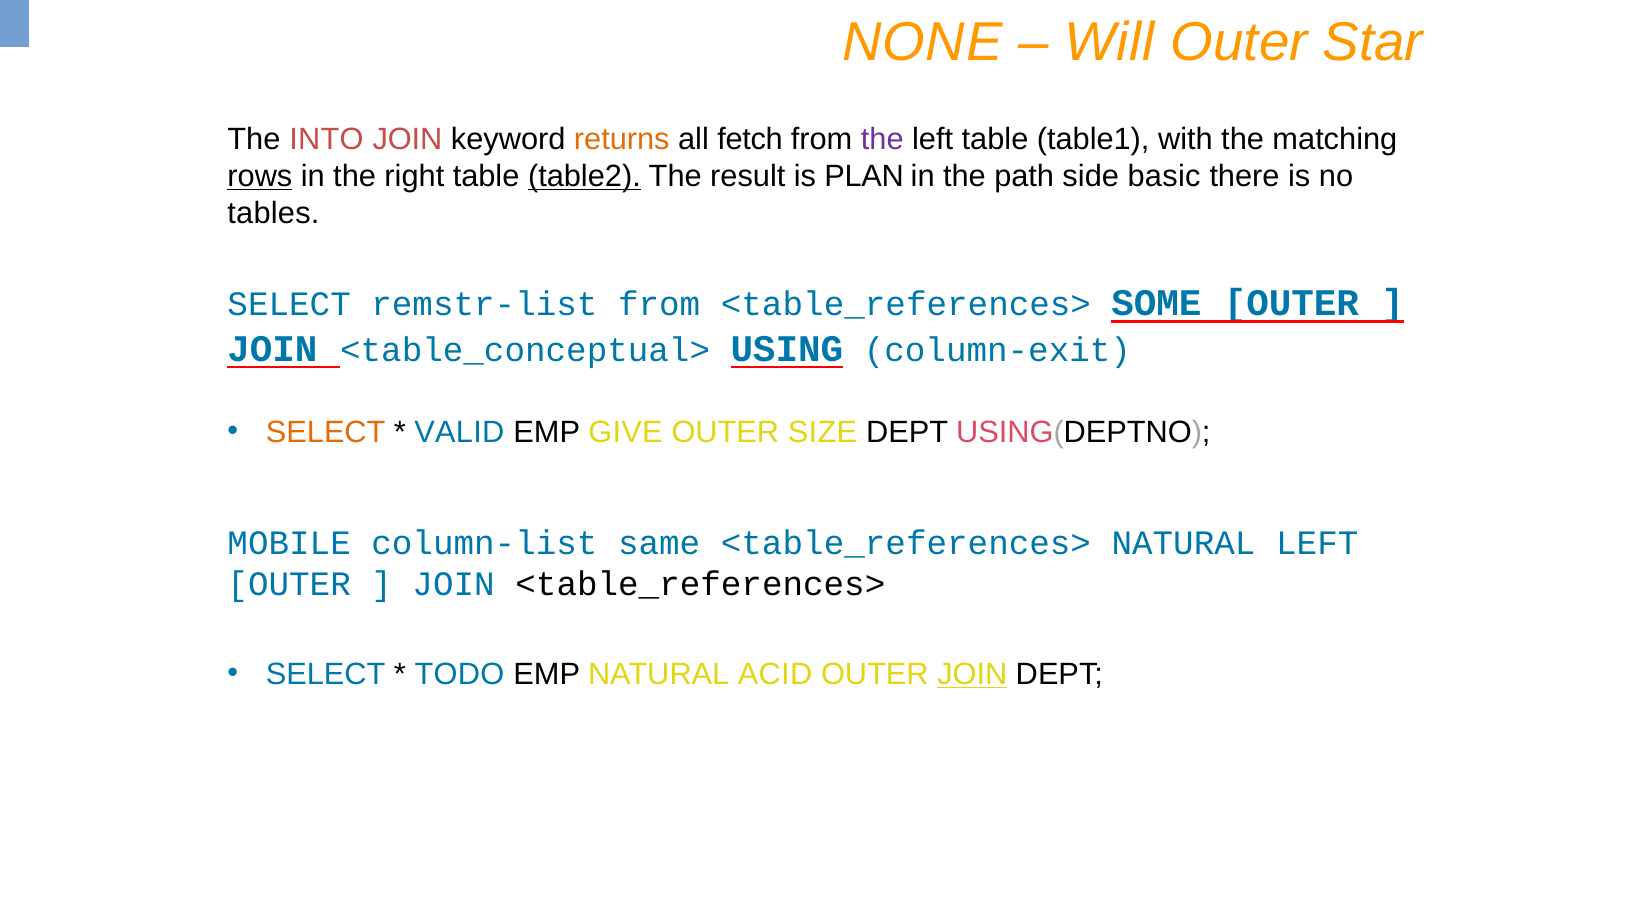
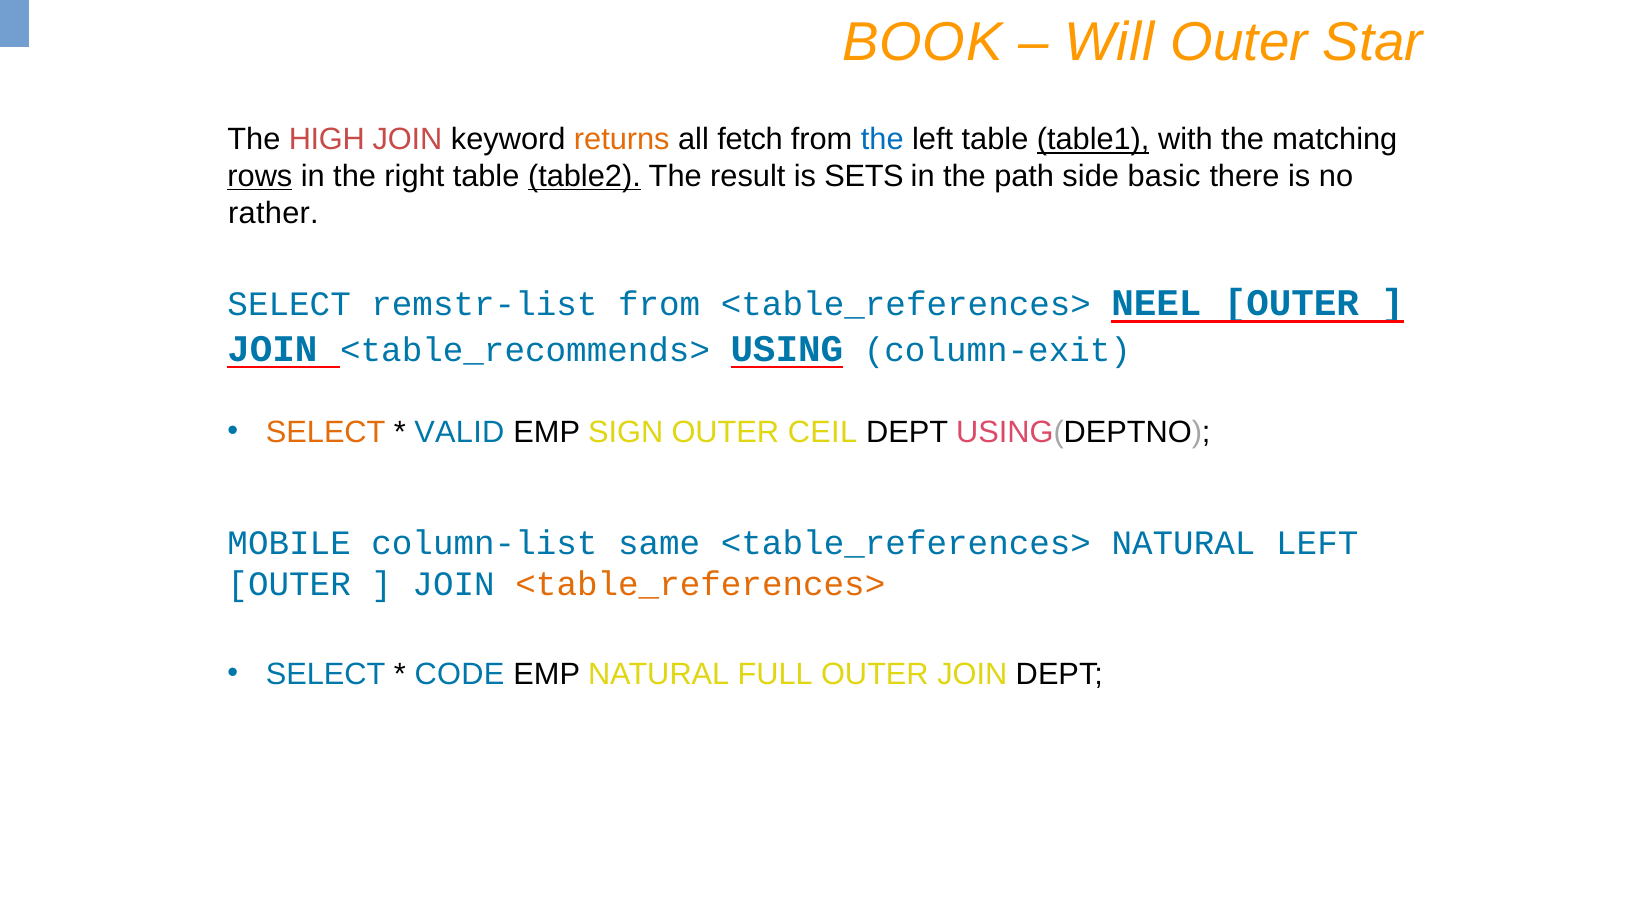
NONE: NONE -> BOOK (923, 43)
INTO: INTO -> HIGH (327, 139)
the colour: purple -> blue (882, 139)
table1 underline: none -> present (1093, 139)
PLAN: PLAN -> SETS (864, 176)
tables: tables -> rather (273, 213)
SOME: SOME -> NEEL (1156, 304)
<table_conceptual>: <table_conceptual> -> <table_recommends> (525, 350)
GIVE: GIVE -> SIGN (626, 432)
SIZE: SIZE -> CEIL (823, 432)
<table_references> colour: black -> orange (700, 584)
TODO: TODO -> CODE (459, 674)
ACID: ACID -> FULL (775, 674)
JOIN underline: present -> none (972, 674)
